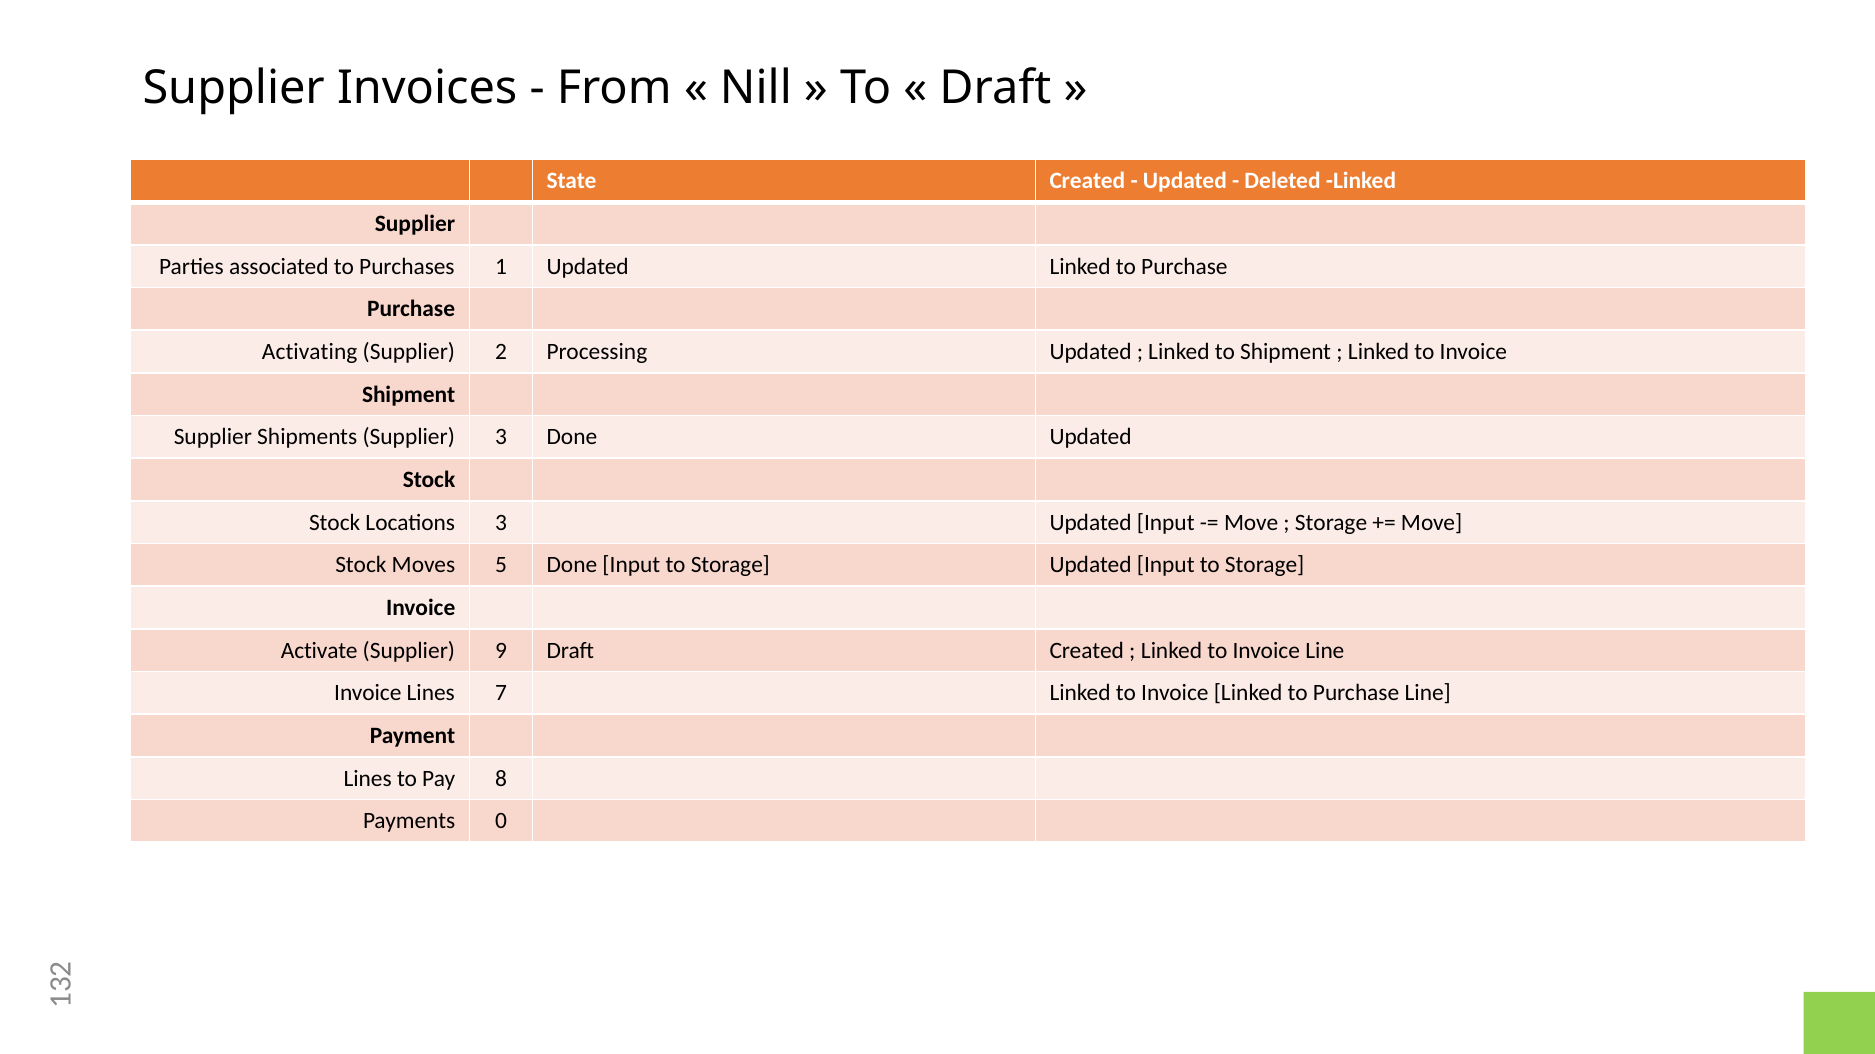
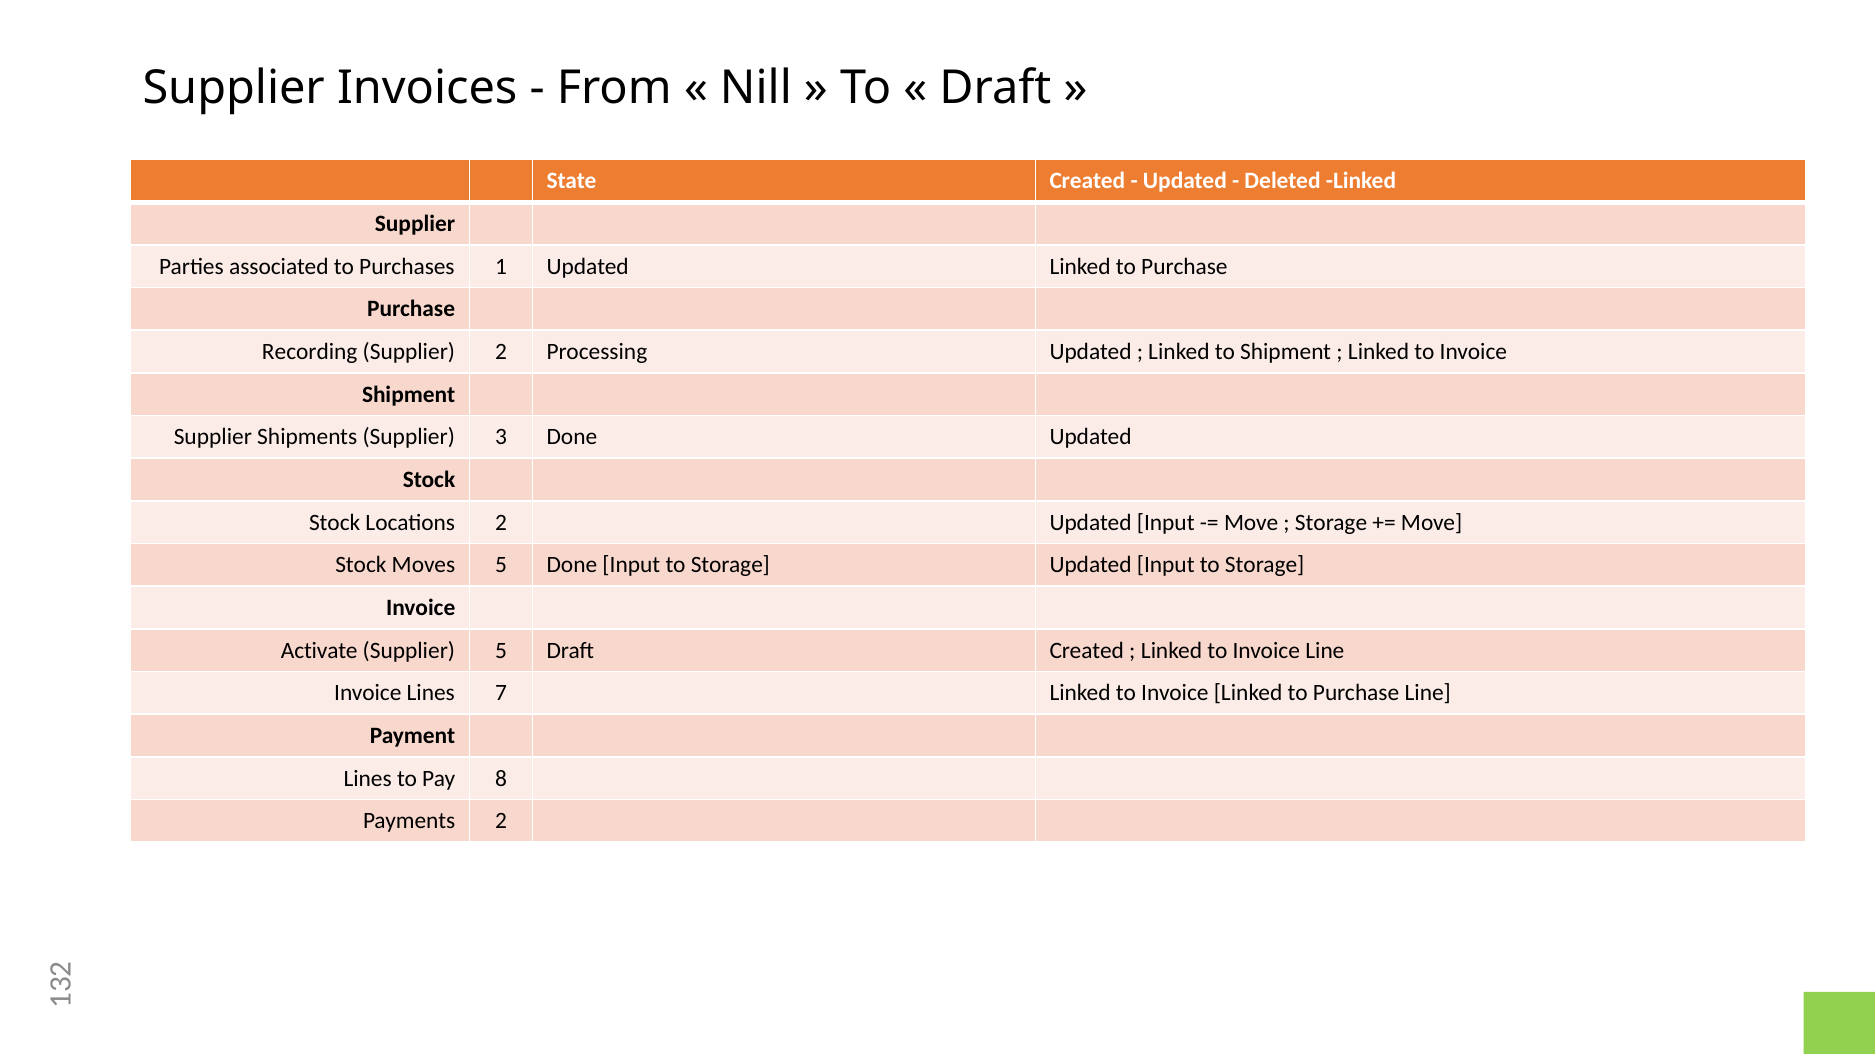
Activating: Activating -> Recording (310, 352)
Locations 3: 3 -> 2 (501, 523)
Supplier 9: 9 -> 5 (501, 651)
Payments 0: 0 -> 2 (501, 822)
